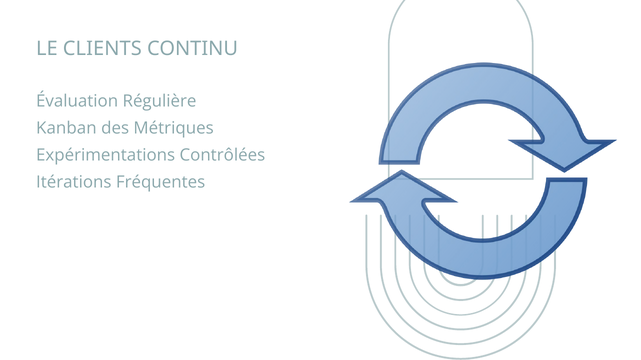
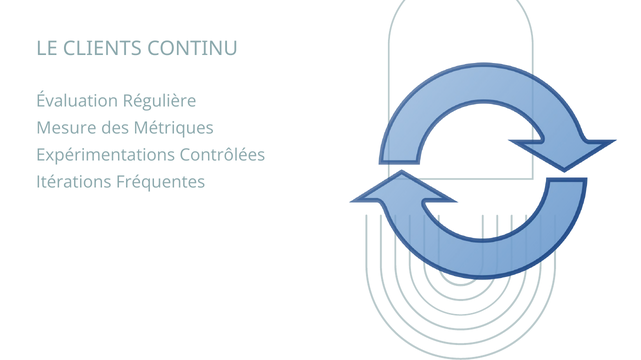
Kanban: Kanban -> Mesure (66, 128)
